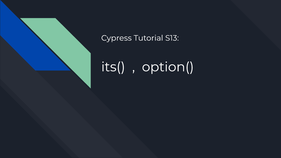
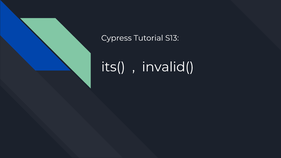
option(: option( -> invalid( (168, 67)
